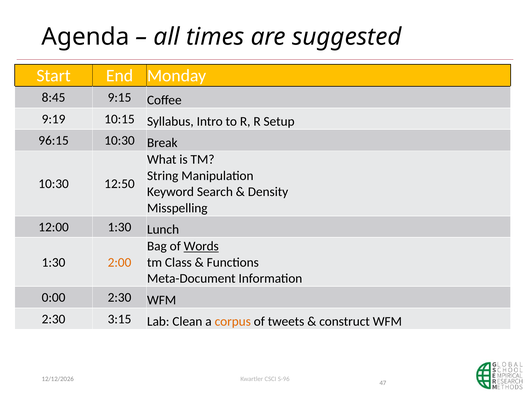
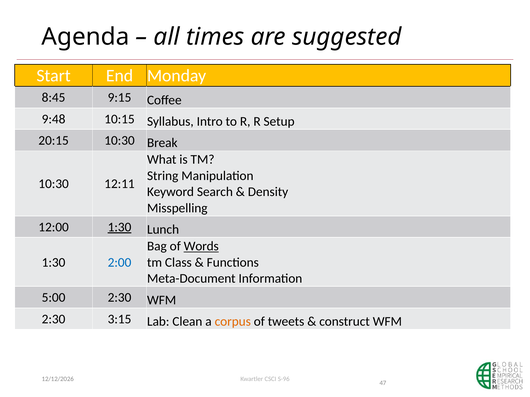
9:19: 9:19 -> 9:48 (54, 119)
96:15: 96:15 -> 20:15 (54, 141)
12:50: 12:50 -> 12:11 (120, 184)
1:30 underline: none -> present (119, 227)
2:00 colour: orange -> blue (119, 263)
0:00: 0:00 -> 5:00 (54, 298)
